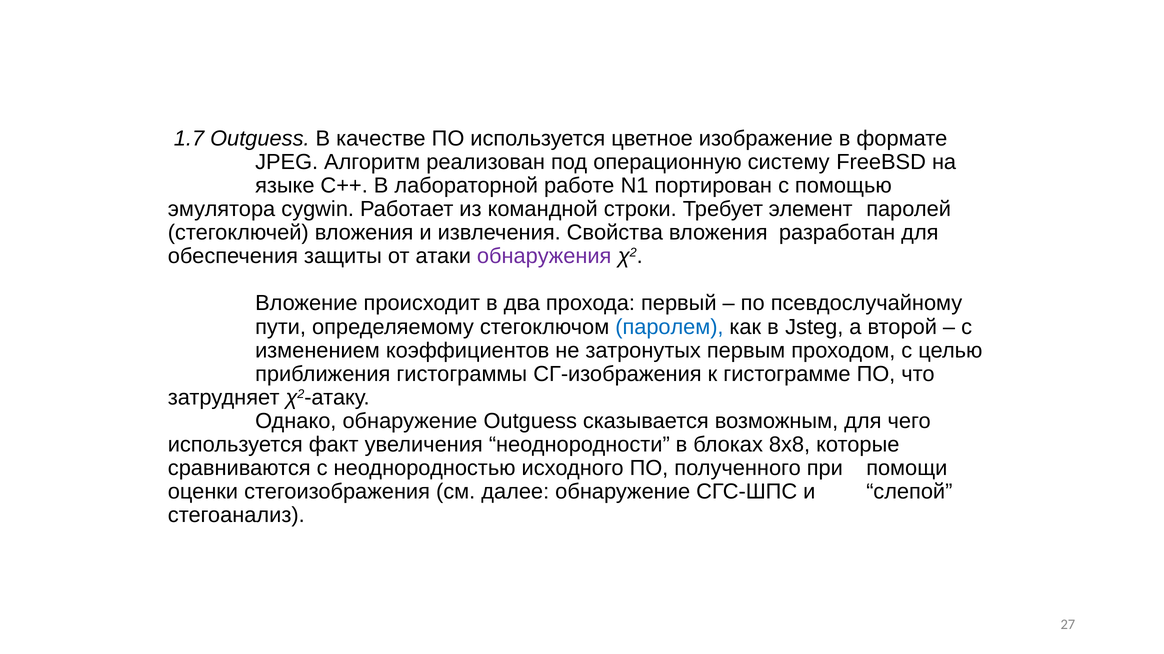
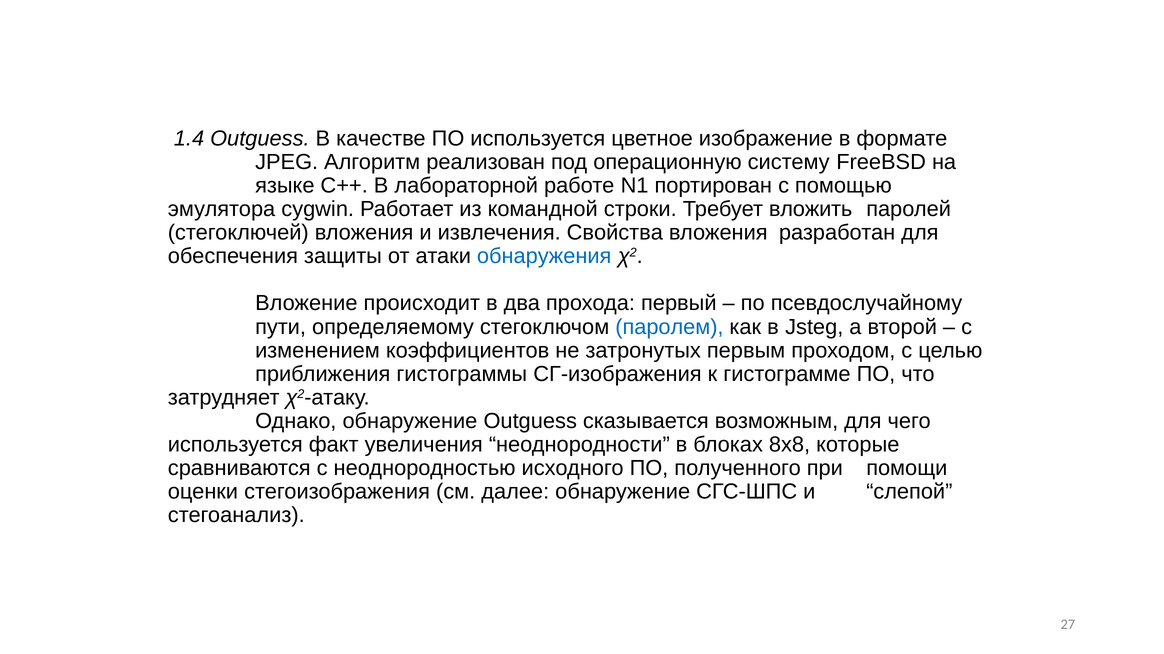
1.7: 1.7 -> 1.4 (189, 139)
элемент: элемент -> вложить (811, 209)
обнаружения colour: purple -> blue (544, 256)
